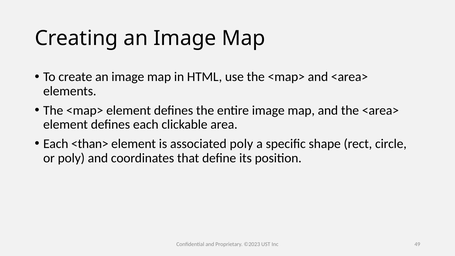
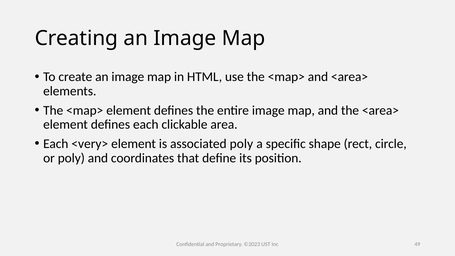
<than>: <than> -> <very> (90, 144)
